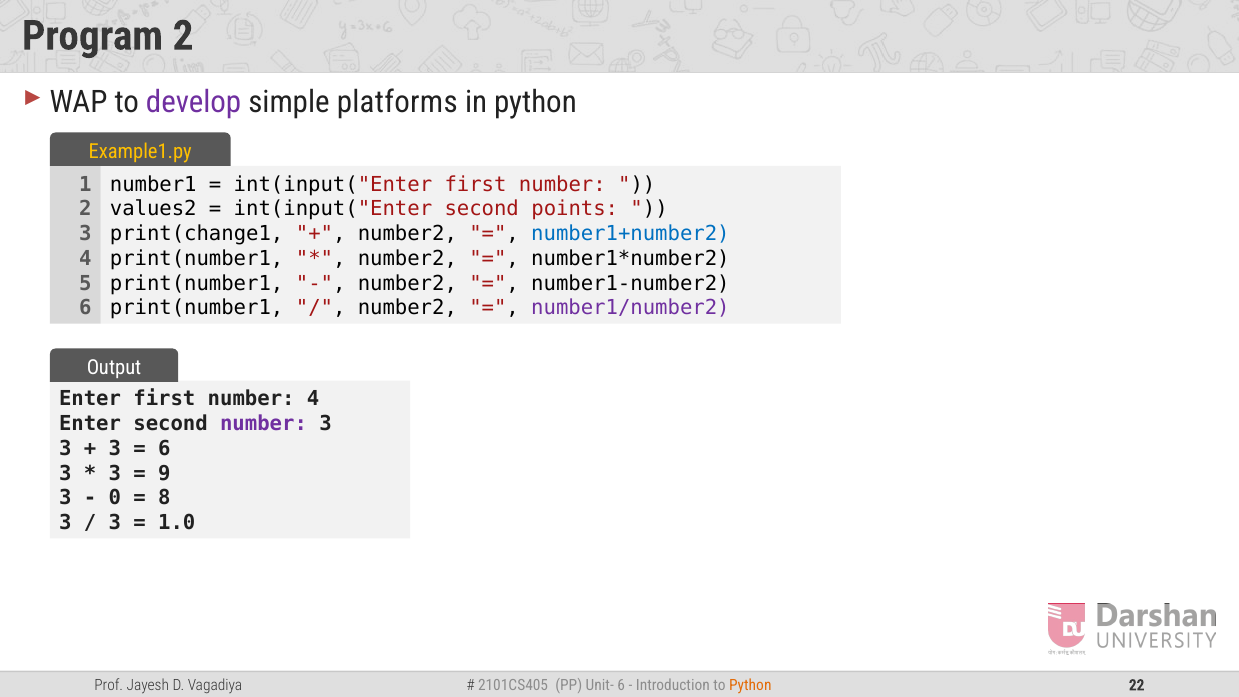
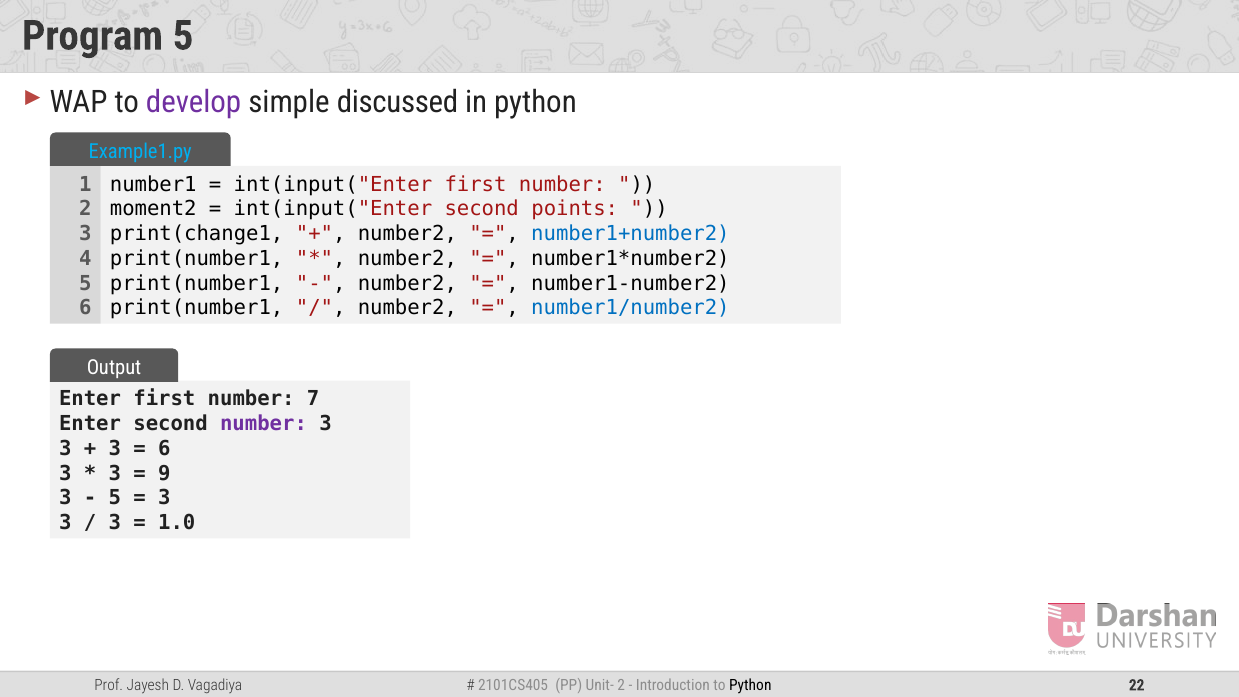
Program 2: 2 -> 5 (183, 36)
platforms: platforms -> discussed (398, 102)
Example1.py colour: yellow -> light blue (140, 151)
values2: values2 -> moment2 (153, 209)
number1/number2 colour: purple -> blue (630, 308)
number 4: 4 -> 7 (313, 399)
0: 0 -> 5 (115, 498)
8: 8 -> 3 (164, 498)
6: 6 -> 2 (621, 685)
Python colour: orange -> black (750, 685)
